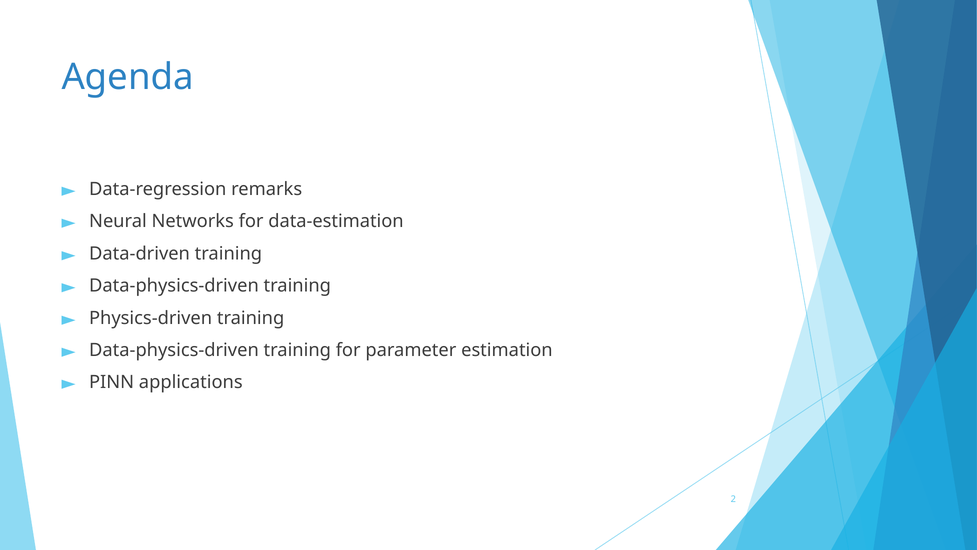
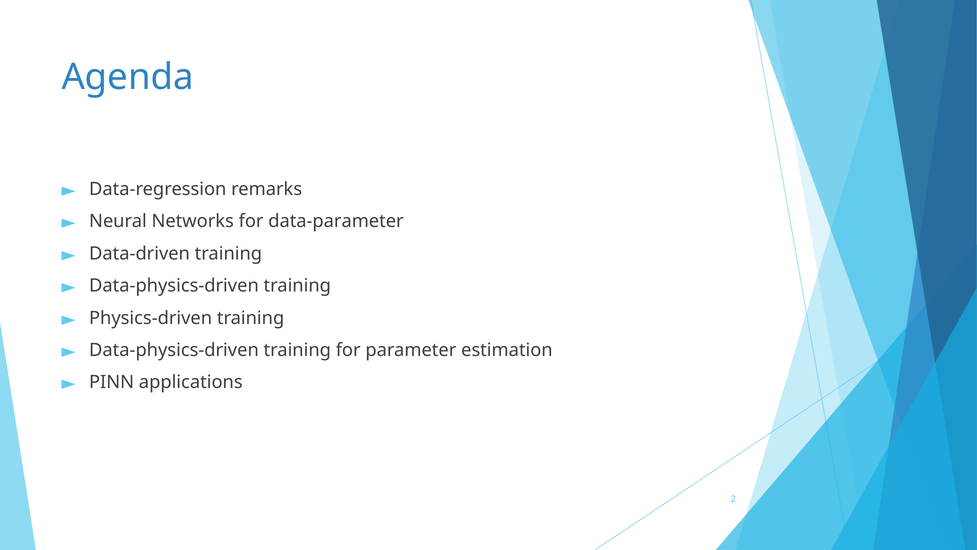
data-estimation: data-estimation -> data-parameter (336, 221)
